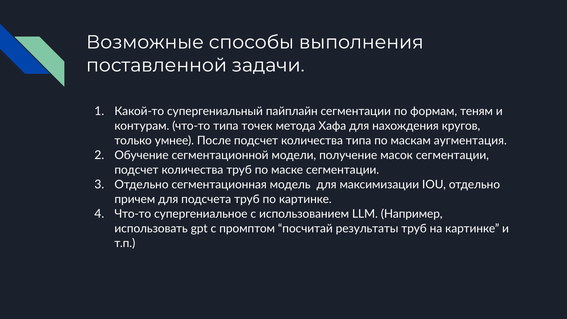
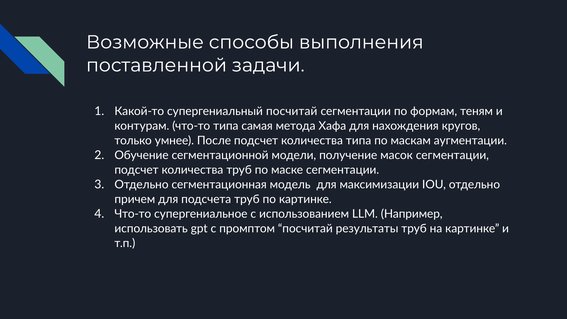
супергениальный пайплайн: пайплайн -> посчитай (292, 111)
точек: точек -> самая (257, 126)
аугментация: аугментация -> аугментации (470, 140)
